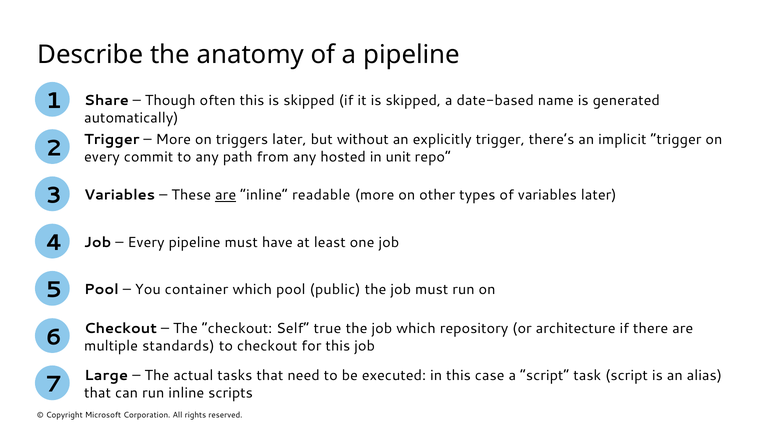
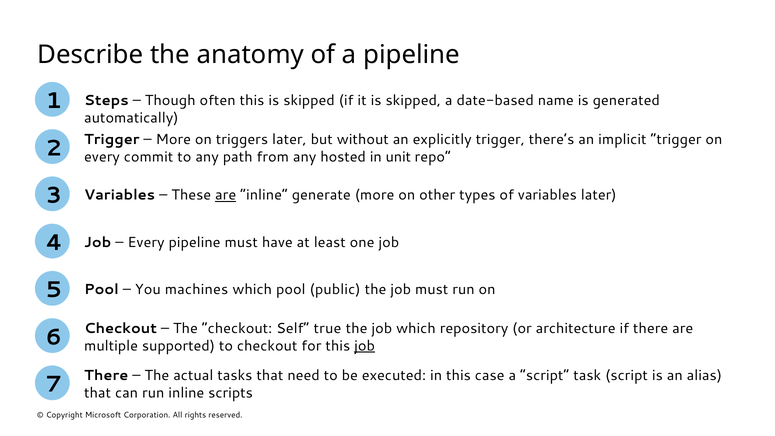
Share: Share -> Steps (106, 101)
readable: readable -> generate (321, 195)
container: container -> machines (197, 290)
standards: standards -> supported (178, 346)
job underline: none -> present (365, 346)
7 Large: Large -> There (106, 376)
